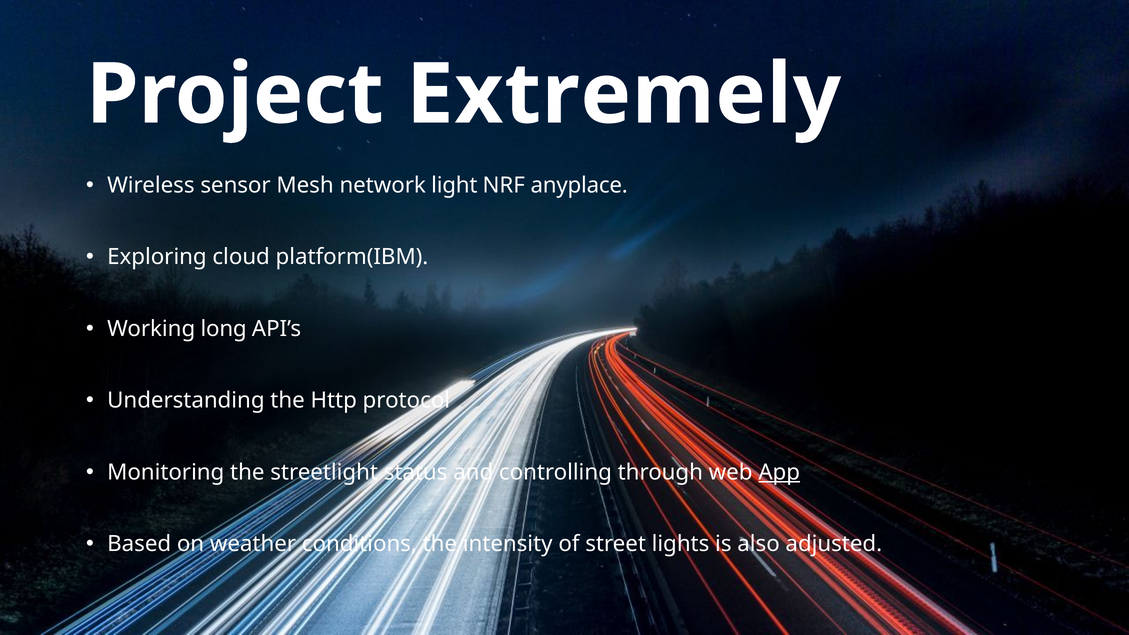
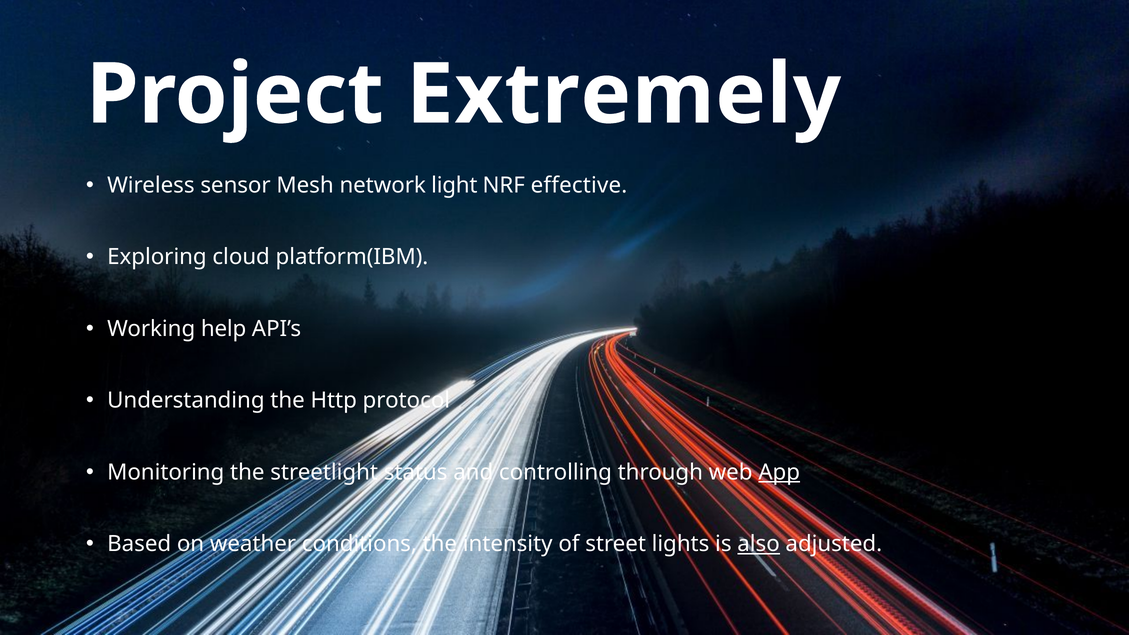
anyplace: anyplace -> effective (579, 185)
long: long -> help (224, 329)
also underline: none -> present (759, 544)
